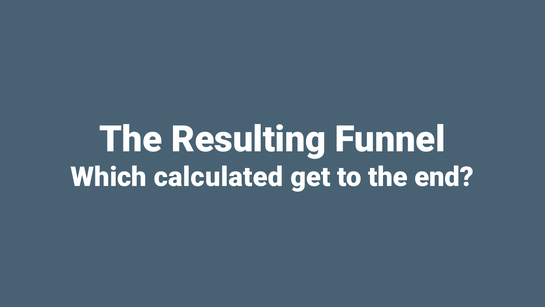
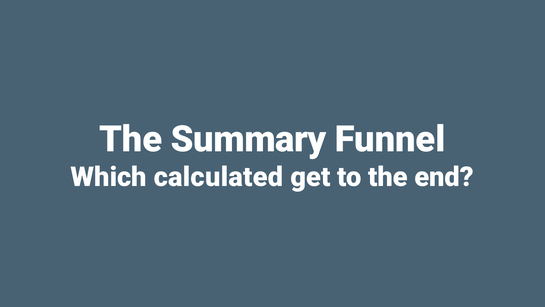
Resulting: Resulting -> Summary (249, 139)
